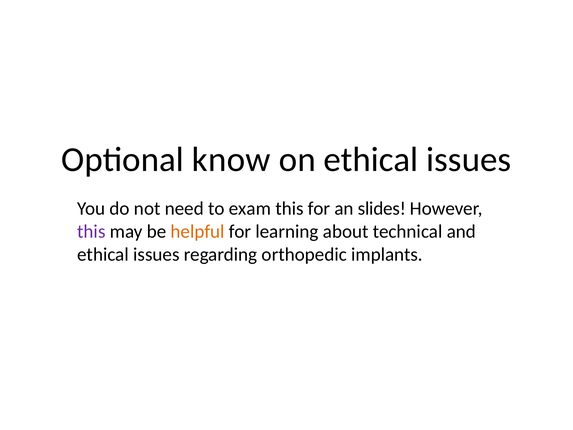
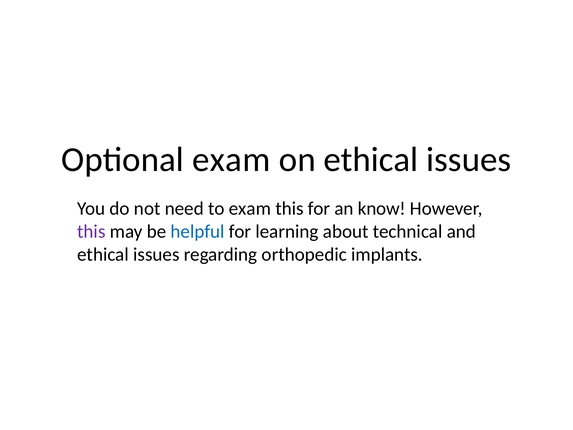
Optional know: know -> exam (231, 160)
slides: slides -> know (382, 209)
helpful colour: orange -> blue (198, 231)
